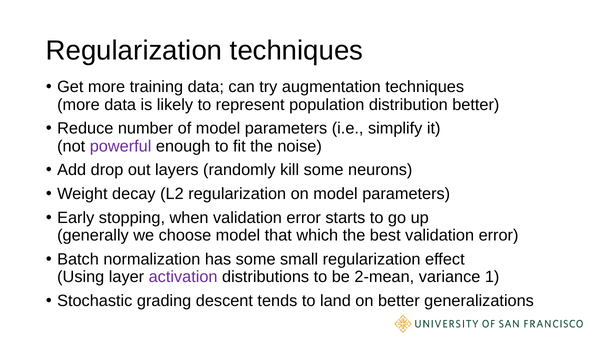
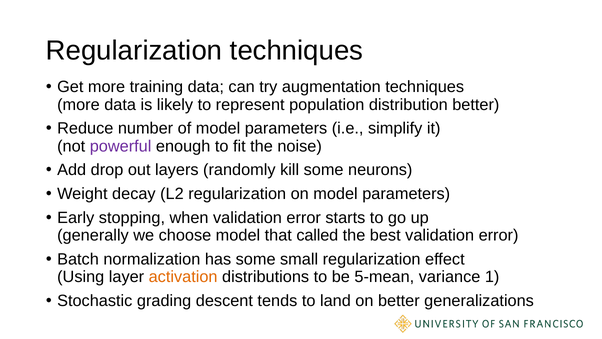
which: which -> called (317, 235)
activation colour: purple -> orange (183, 277)
2-mean: 2-mean -> 5-mean (384, 277)
